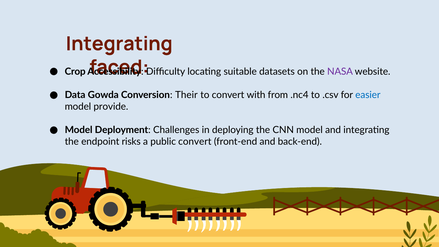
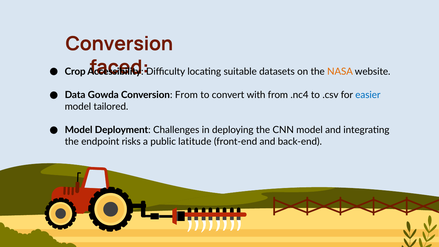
Integrating: Integrating -> Conversion (119, 44)
NASA colour: purple -> orange (340, 71)
Conversion Their: Their -> From (186, 95)
provide: provide -> tailored (111, 107)
public convert: convert -> latitude (195, 142)
